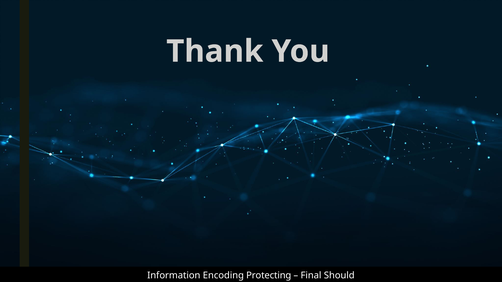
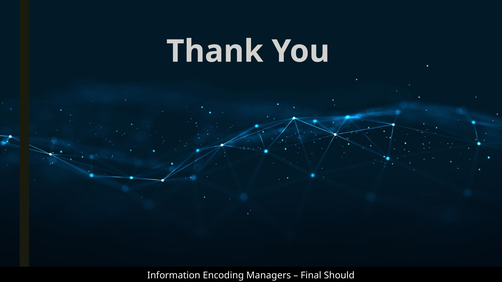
Protecting: Protecting -> Managers (269, 276)
